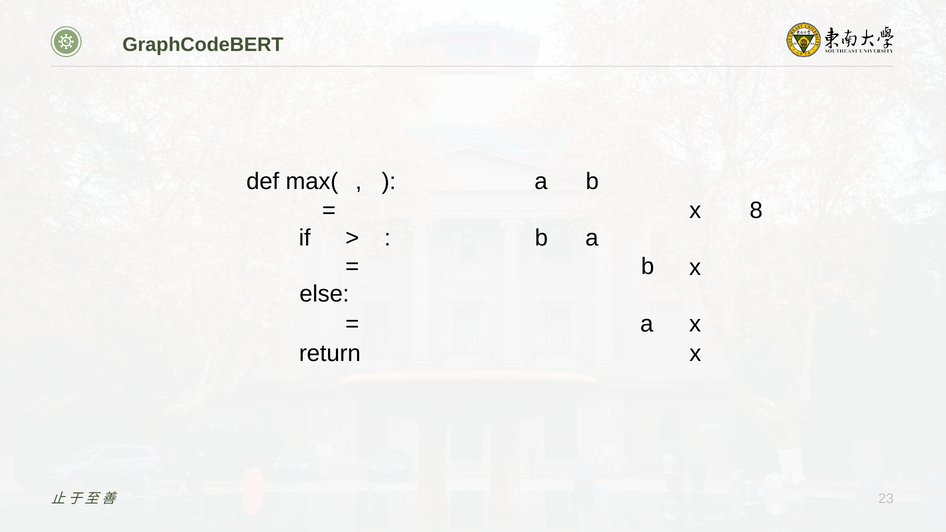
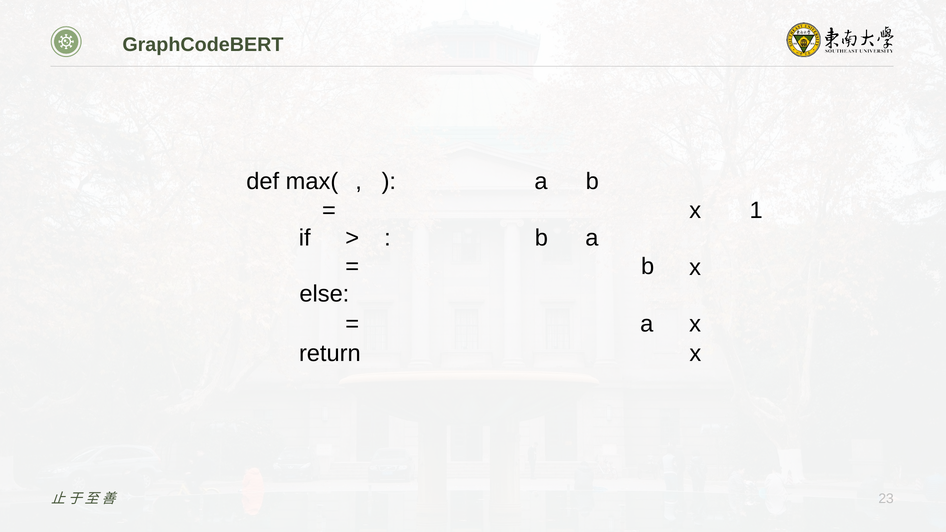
8: 8 -> 1 (756, 210)
